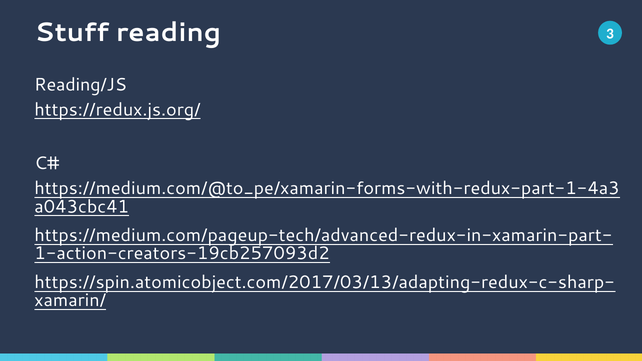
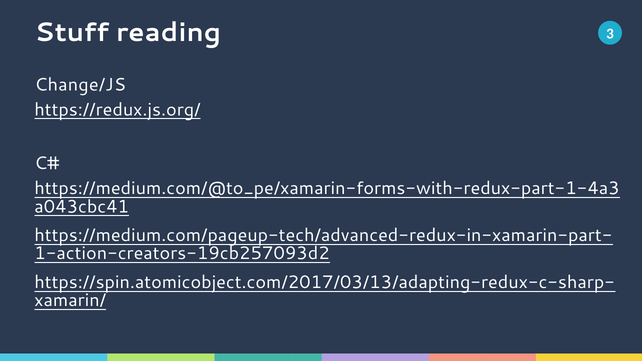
Reading/JS: Reading/JS -> Change/JS (80, 85)
